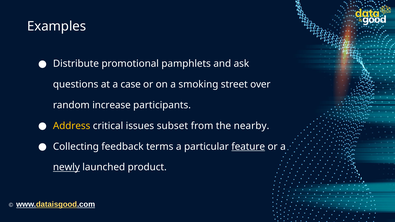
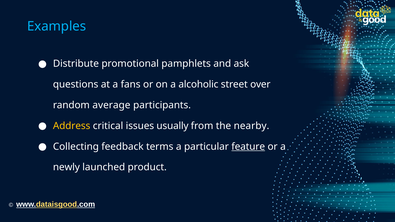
Examples colour: white -> light blue (57, 26)
case: case -> fans (131, 84)
smoking: smoking -> alcoholic (198, 84)
increase: increase -> average (111, 105)
subset: subset -> usually (173, 126)
newly underline: present -> none (66, 167)
